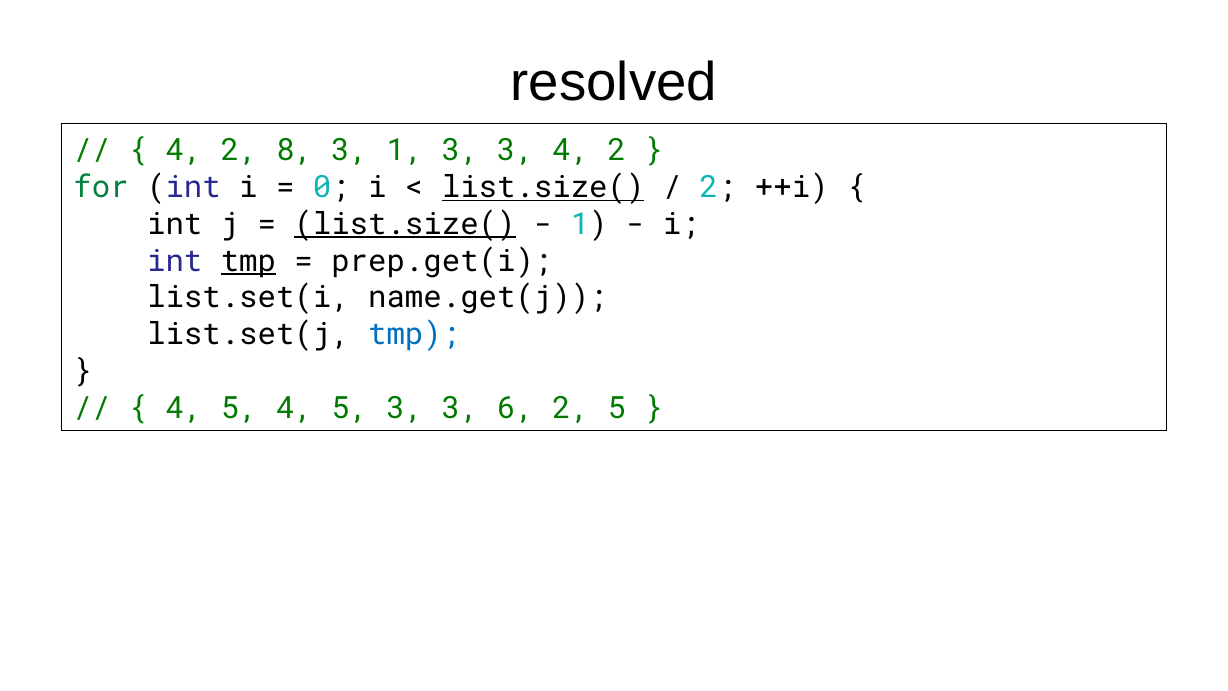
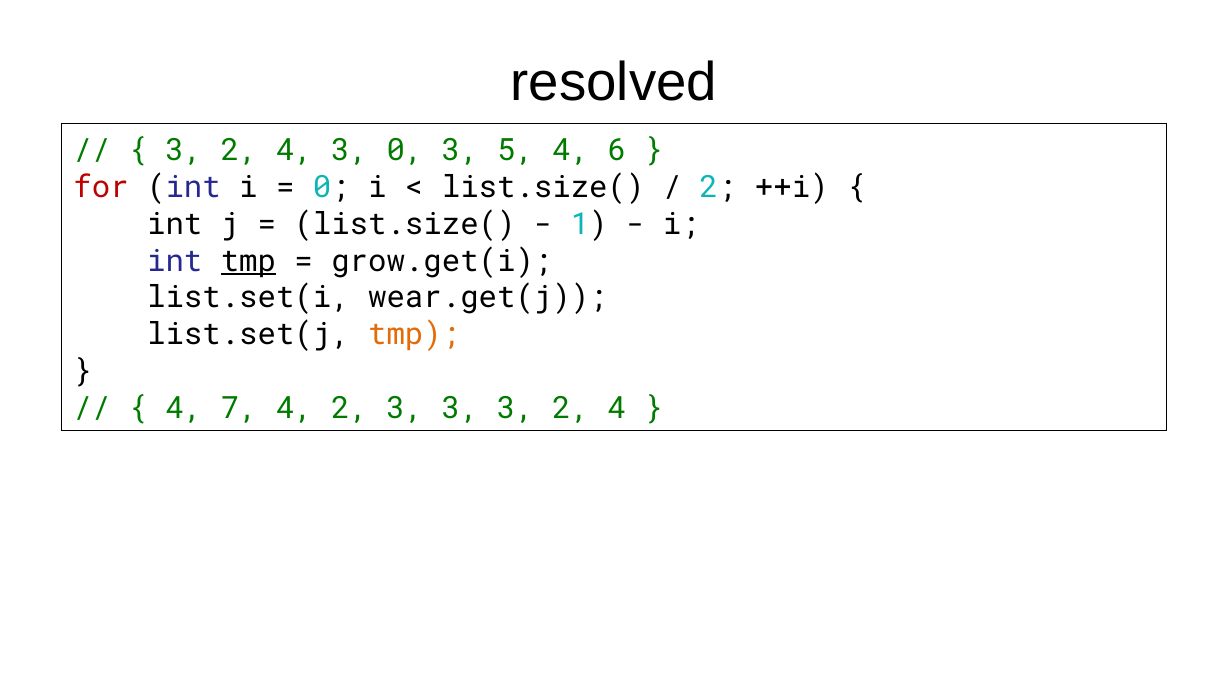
4: 4 -> 3 (184, 150)
8: 8 -> 4 (294, 150)
3 1: 1 -> 0 (405, 150)
3: 3 -> 5 (516, 150)
2: 2 -> 6 (617, 150)
for colour: green -> red (101, 187)
list.size( underline: present -> none (543, 187)
list.size( underline: present -> none (405, 224)
prep.get(i: prep.get(i -> grow.get(i (442, 261)
name.get(j: name.get(j -> wear.get(j (488, 298)
tmp colour: blue -> orange (414, 335)
5: 5 -> 7 (239, 408)
5: 5 -> 2 (350, 408)
3 3 6: 6 -> 3 (516, 408)
5: 5 -> 4 (617, 408)
